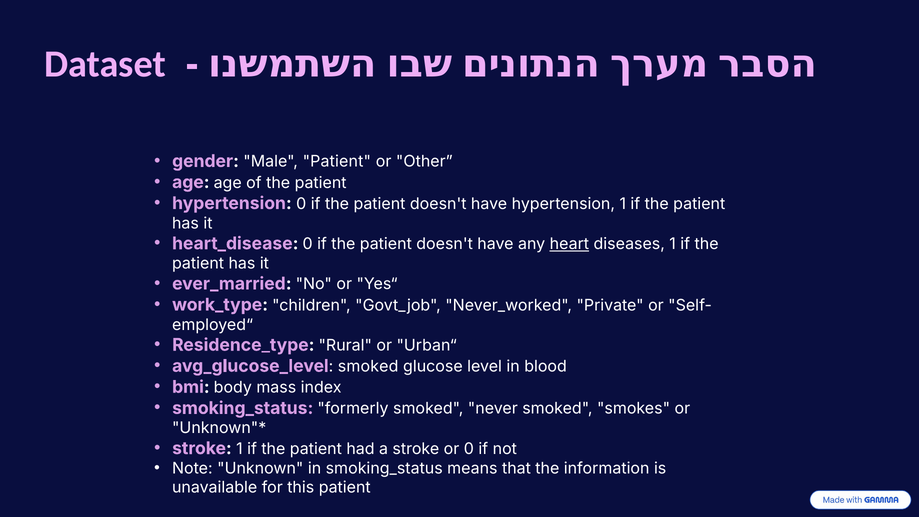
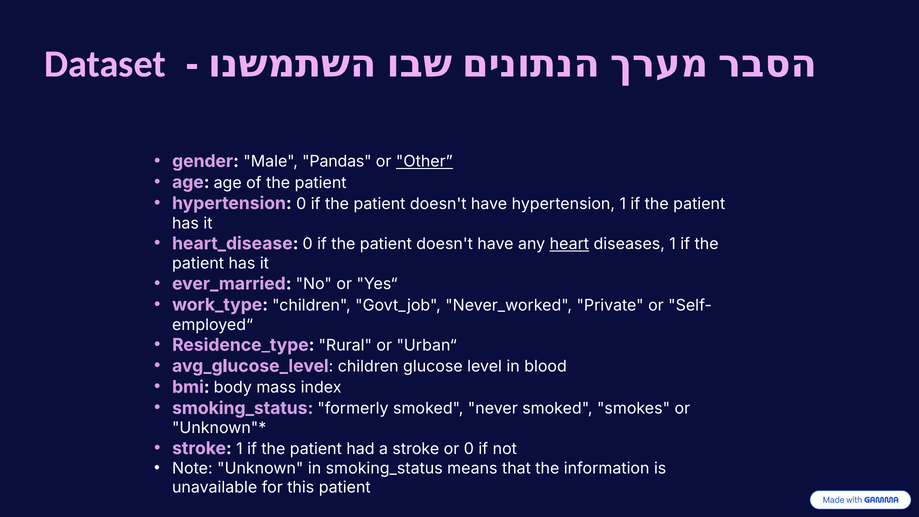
Male Patient: Patient -> Pandas (337, 162)
Other underline: none -> present (424, 162)
avg_glucose_level smoked: smoked -> children (368, 366)
